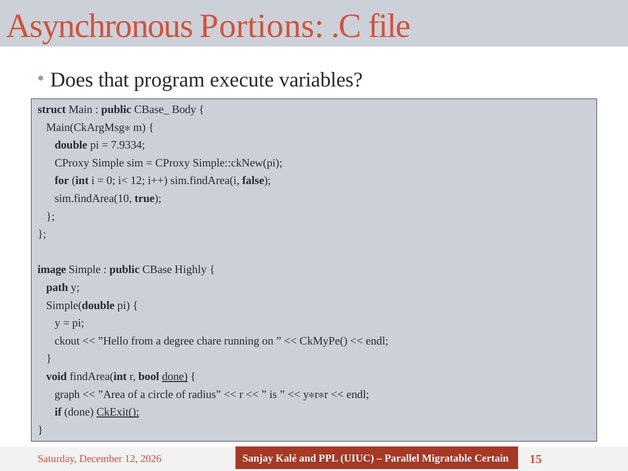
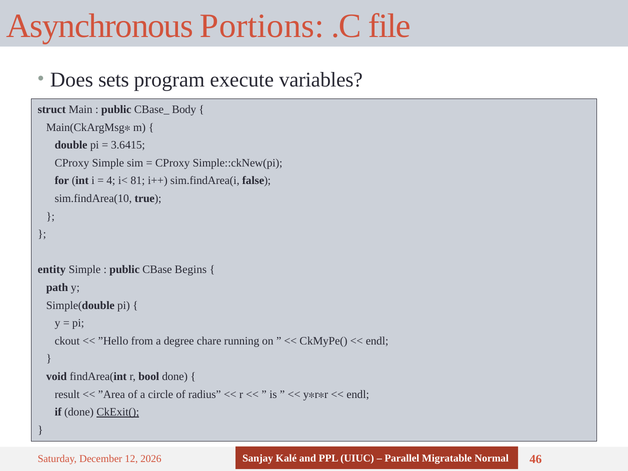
that: that -> sets (114, 80)
7.9334: 7.9334 -> 3.6415 (128, 145)
0: 0 -> 4 (111, 181)
i< 12: 12 -> 81 (138, 181)
image: image -> entity (52, 270)
Highly: Highly -> Begins (191, 270)
done underline: present -> none (175, 377)
graph: graph -> result (67, 394)
Certain: Certain -> Normal (492, 458)
15: 15 -> 46 (536, 459)
